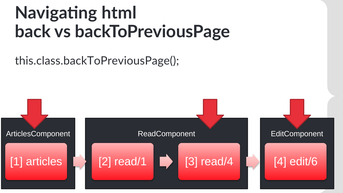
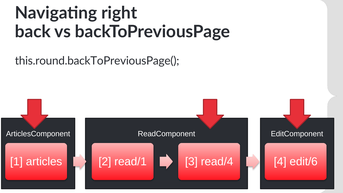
html: html -> right (119, 13)
this.class.backToPreviousPage(: this.class.backToPreviousPage( -> this.round.backToPreviousPage( (97, 61)
